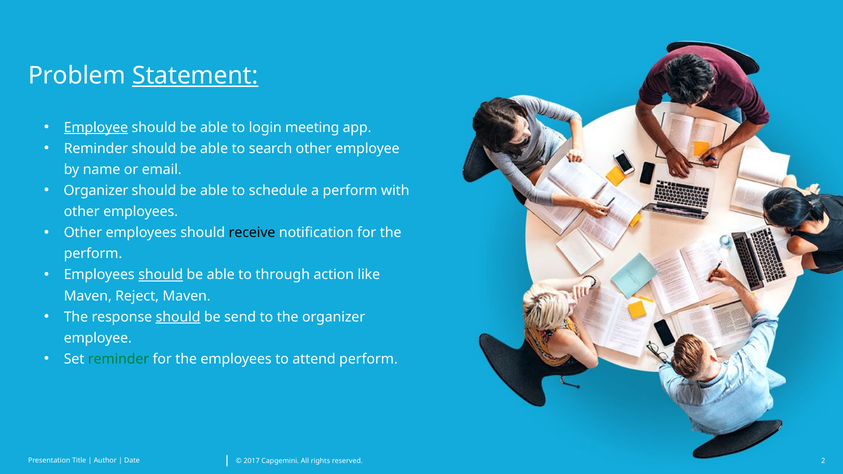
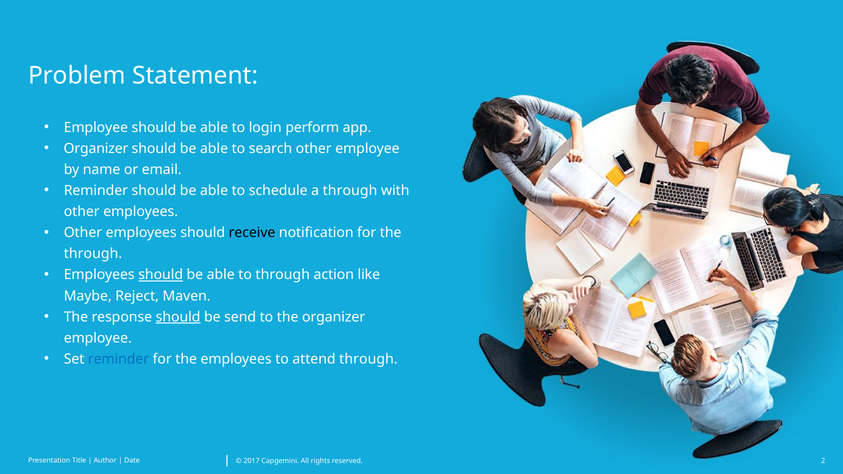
Statement underline: present -> none (195, 76)
Employee underline: present -> none (96, 128)
meeting: meeting -> perform (312, 128)
Reminder: Reminder -> Organizer (96, 149)
Organizer: Organizer -> Reminder (96, 191)
a perform: perform -> through (350, 191)
perform: perform -> through (93, 254)
Maven: Maven -> Maybe (88, 296)
reminder colour: green -> blue (119, 359)
attend perform: perform -> through (368, 359)
